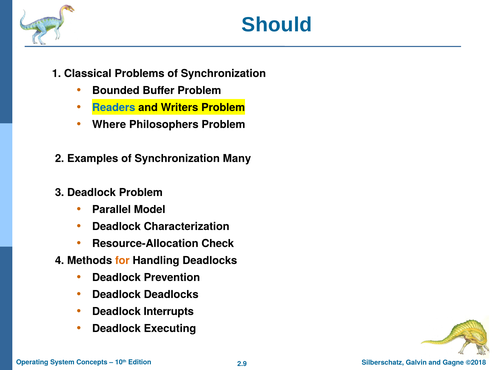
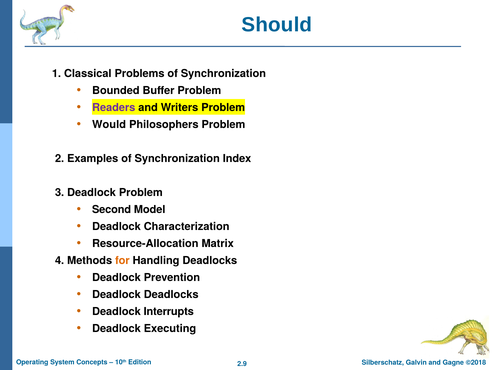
Readers colour: blue -> purple (114, 108)
Where: Where -> Would (109, 125)
Many: Many -> Index (237, 159)
Parallel: Parallel -> Second (112, 210)
Check: Check -> Matrix (218, 244)
